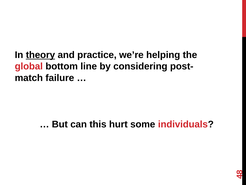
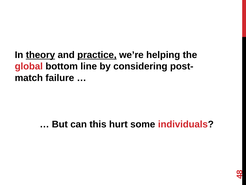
practice underline: none -> present (97, 55)
